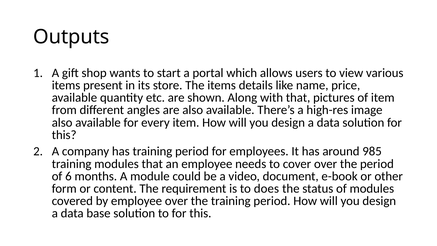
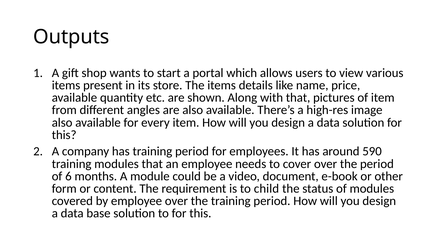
985: 985 -> 590 (372, 151)
does: does -> child (266, 188)
